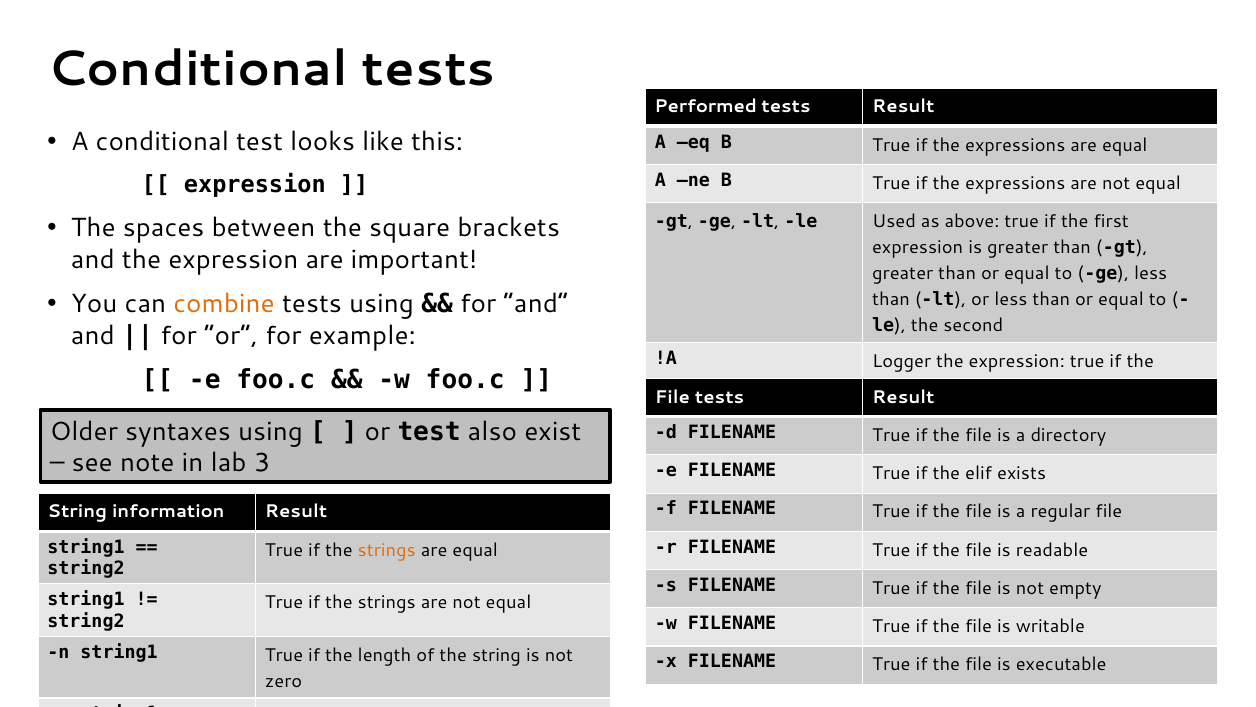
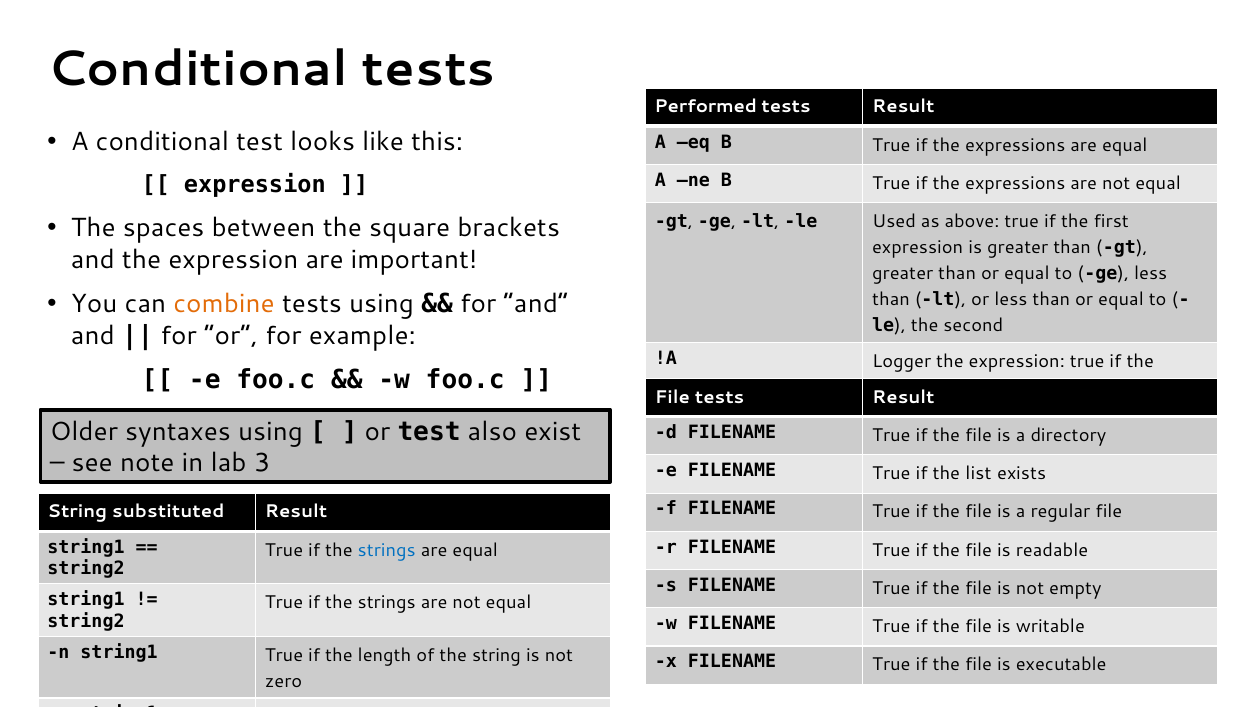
elif: elif -> list (979, 473)
information: information -> substituted (168, 512)
strings colour: orange -> blue (387, 550)
